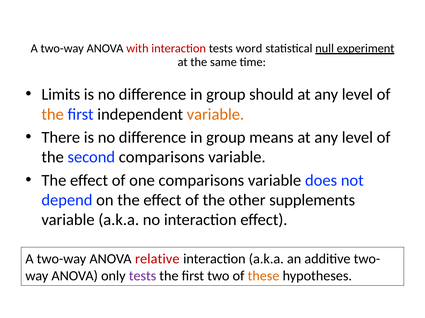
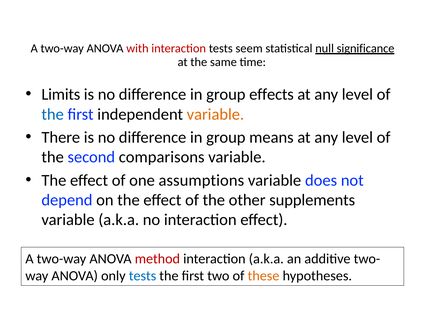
word: word -> seem (249, 48)
experiment: experiment -> significance (366, 48)
should: should -> effects (271, 95)
the colour: orange -> blue (53, 114)
one comparisons: comparisons -> assumptions (201, 181)
relative: relative -> method (157, 259)
tests colour: purple -> blue (143, 276)
